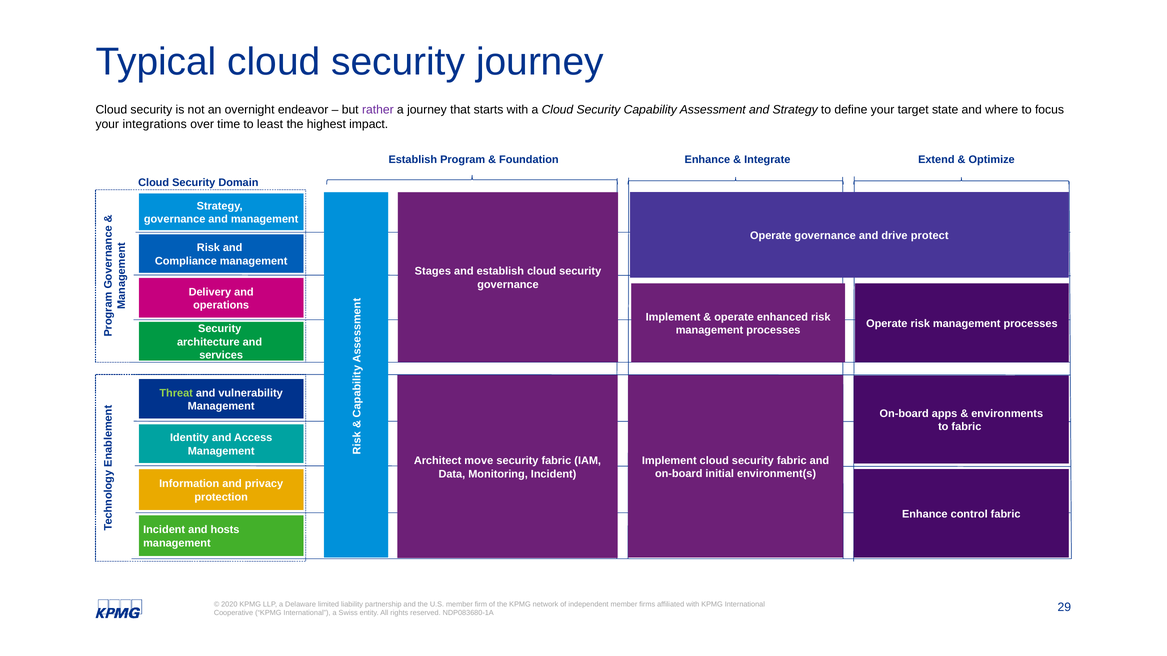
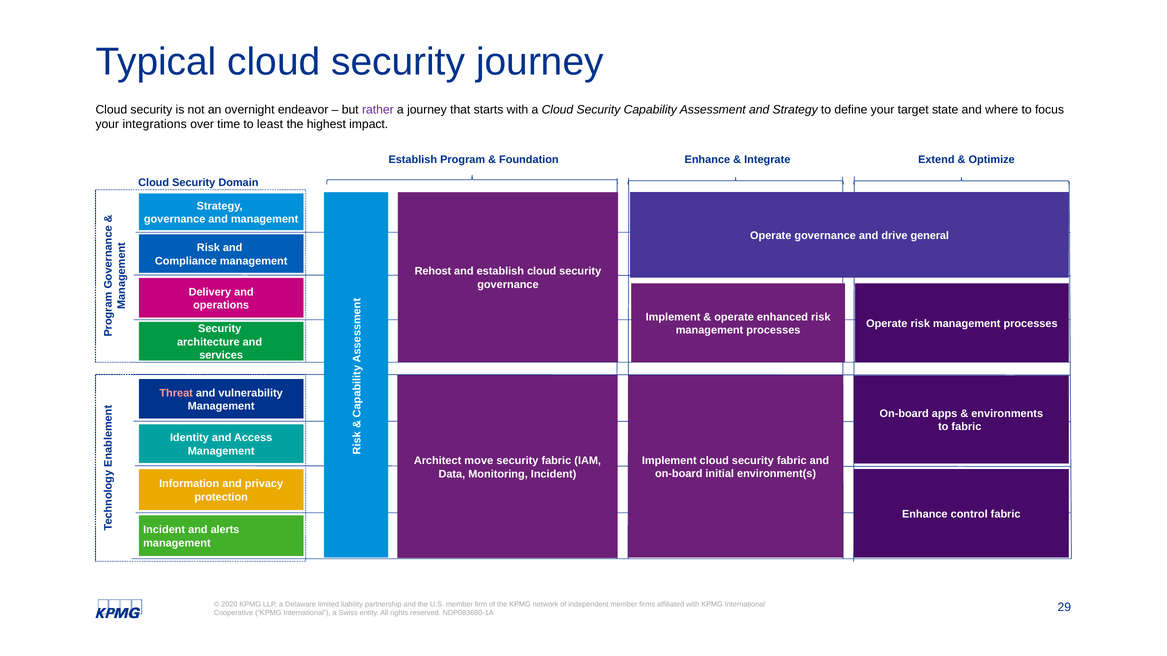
protect: protect -> general (930, 236)
Stages: Stages -> Rehost (433, 272)
Threat colour: light green -> pink (176, 393)
hosts: hosts -> alerts (225, 530)
